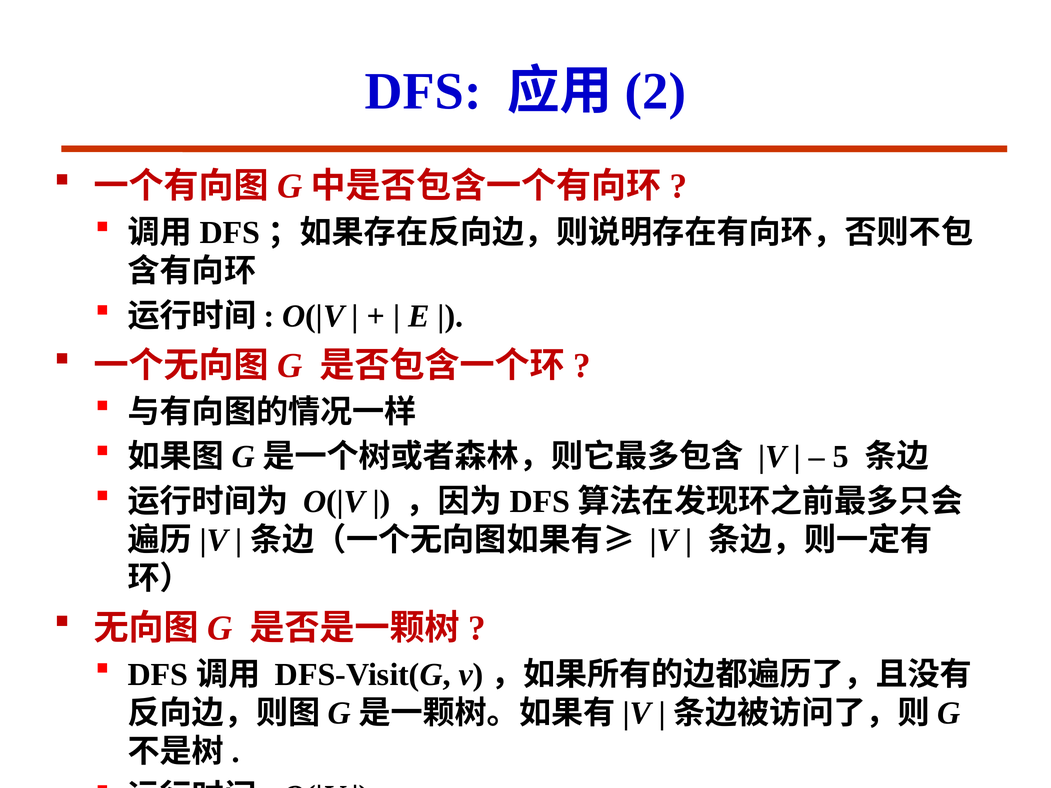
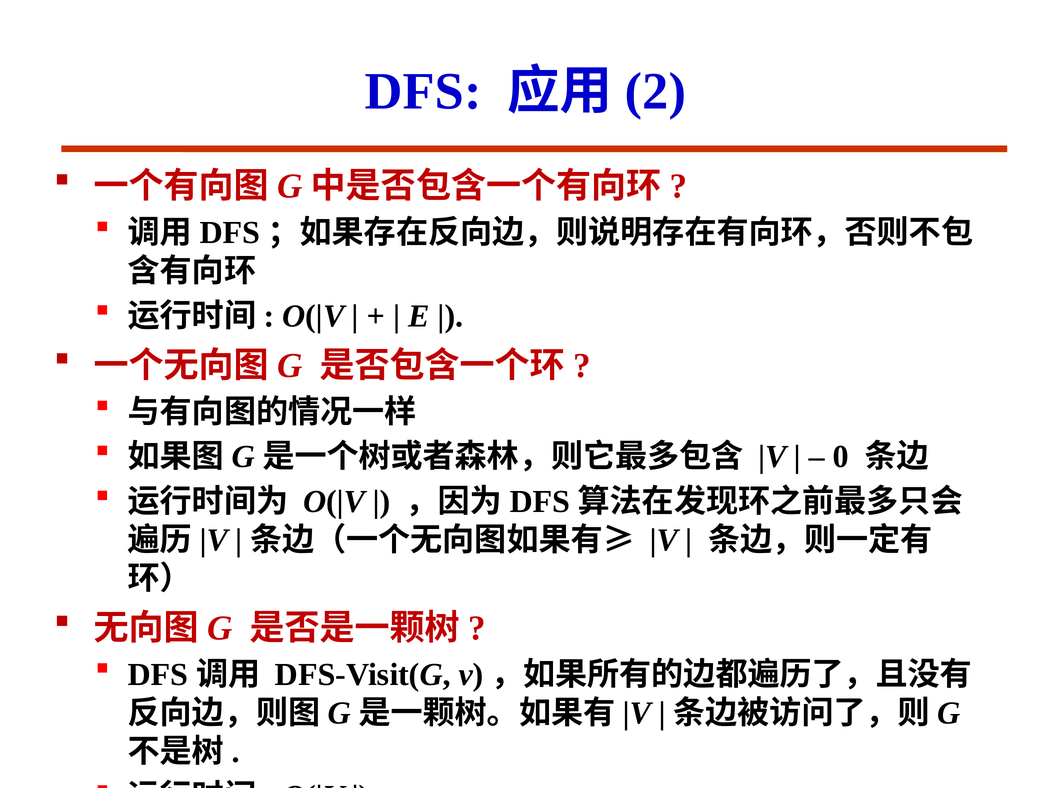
5: 5 -> 0 (841, 457)
